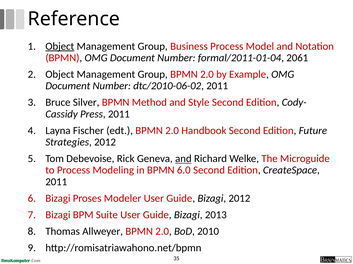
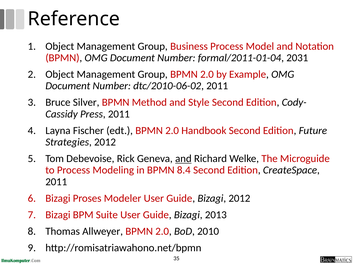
Object underline: present -> none (60, 46)
2061: 2061 -> 2031 (297, 58)
6.0: 6.0 -> 8.4 (184, 171)
